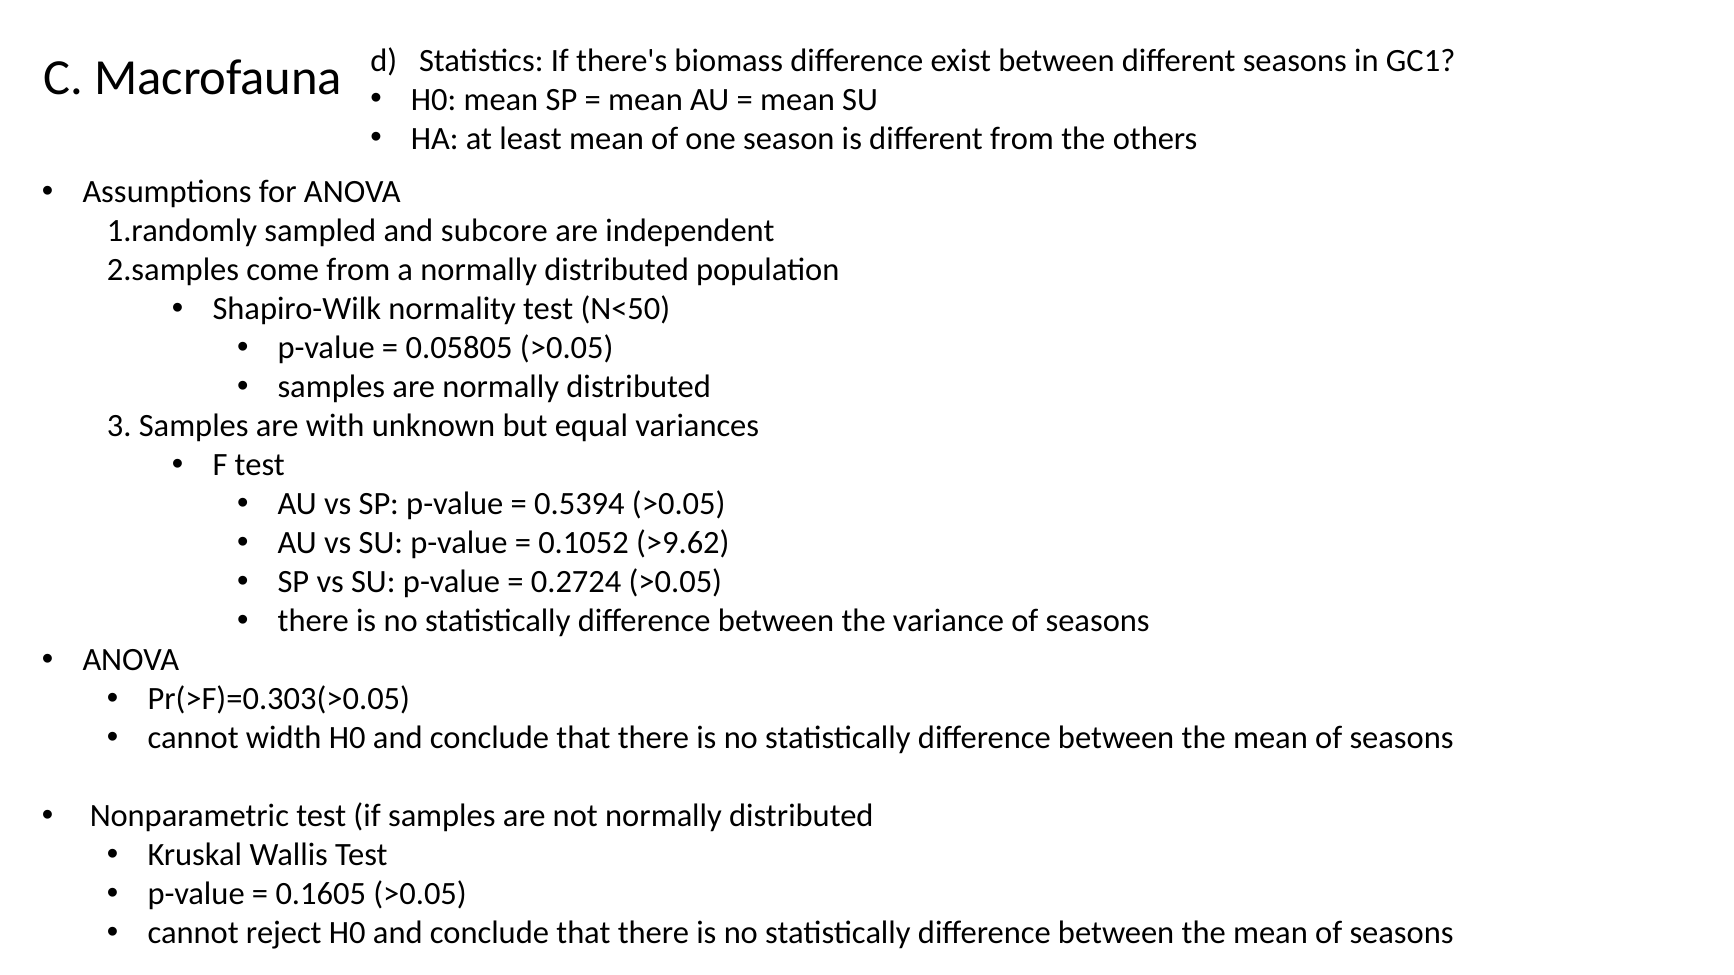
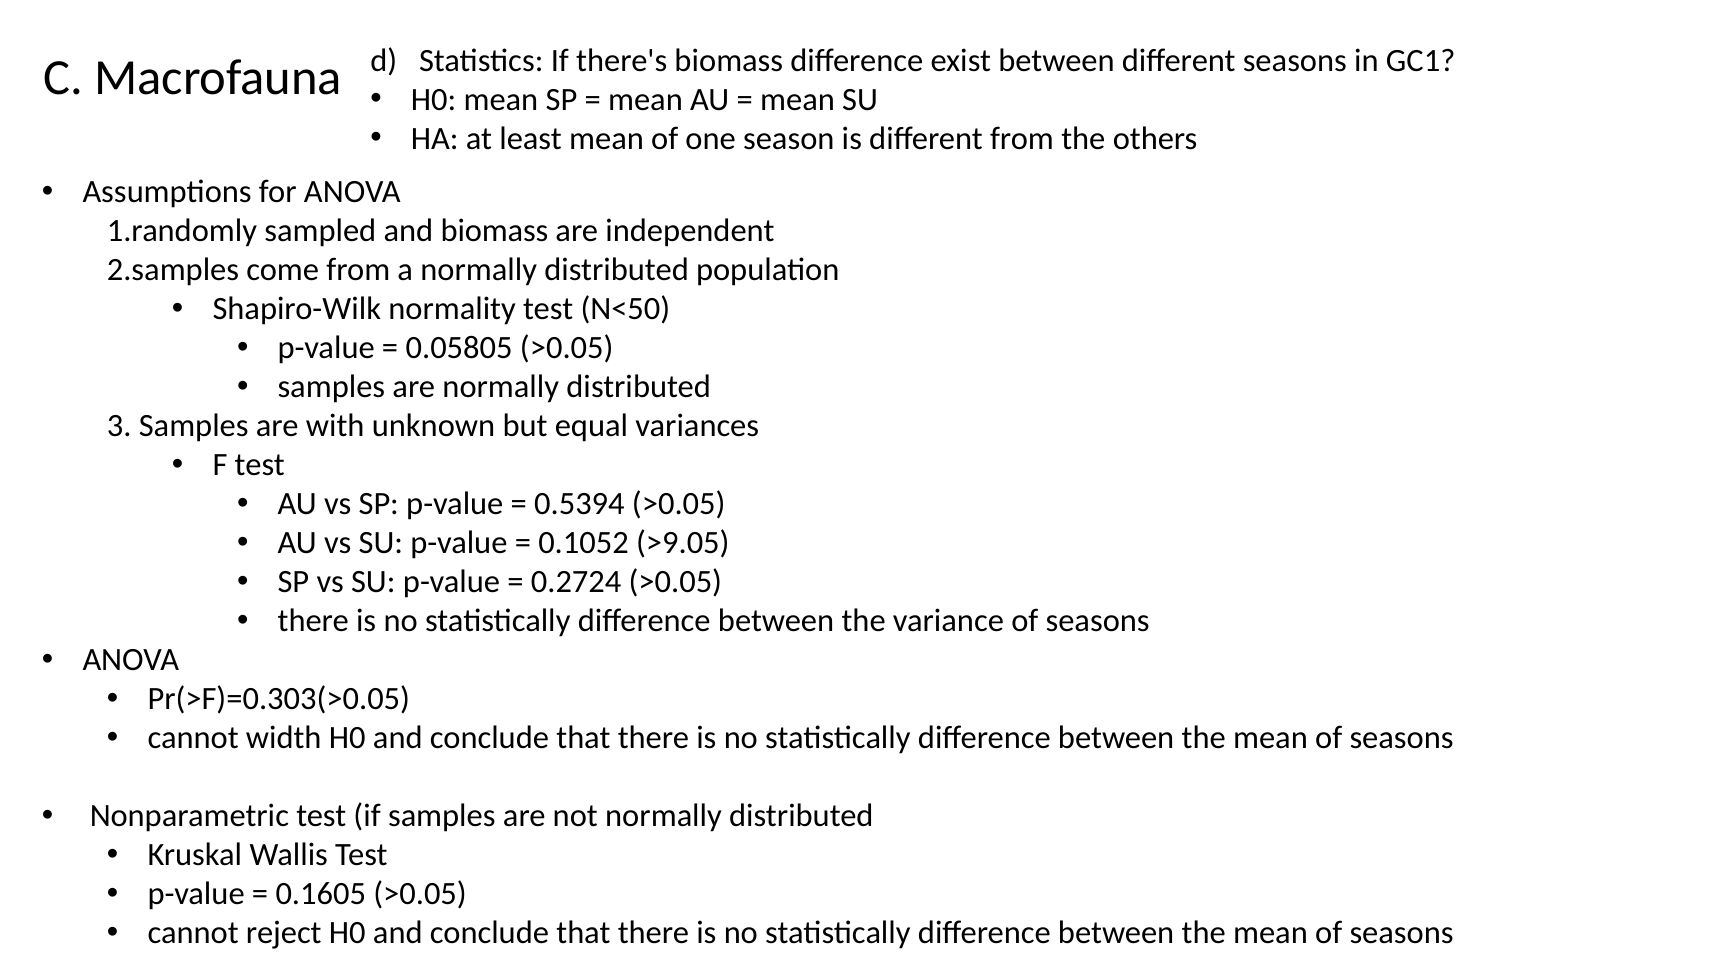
and subcore: subcore -> biomass (495, 231)
>9.62: >9.62 -> >9.05 (683, 543)
